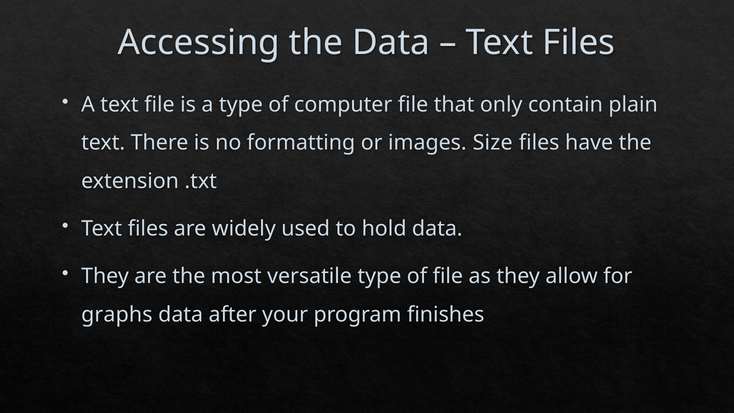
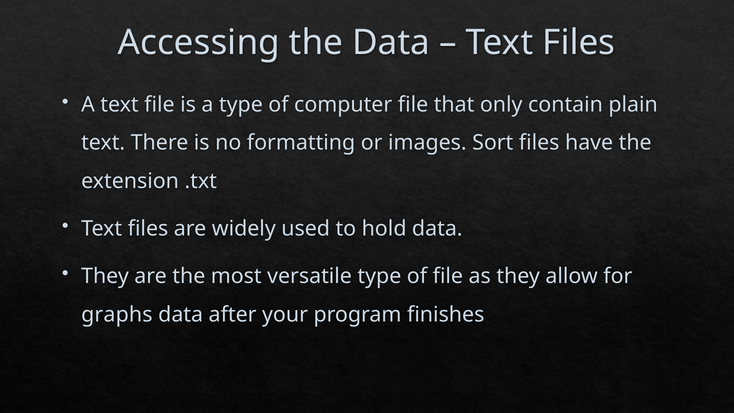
Size: Size -> Sort (493, 143)
